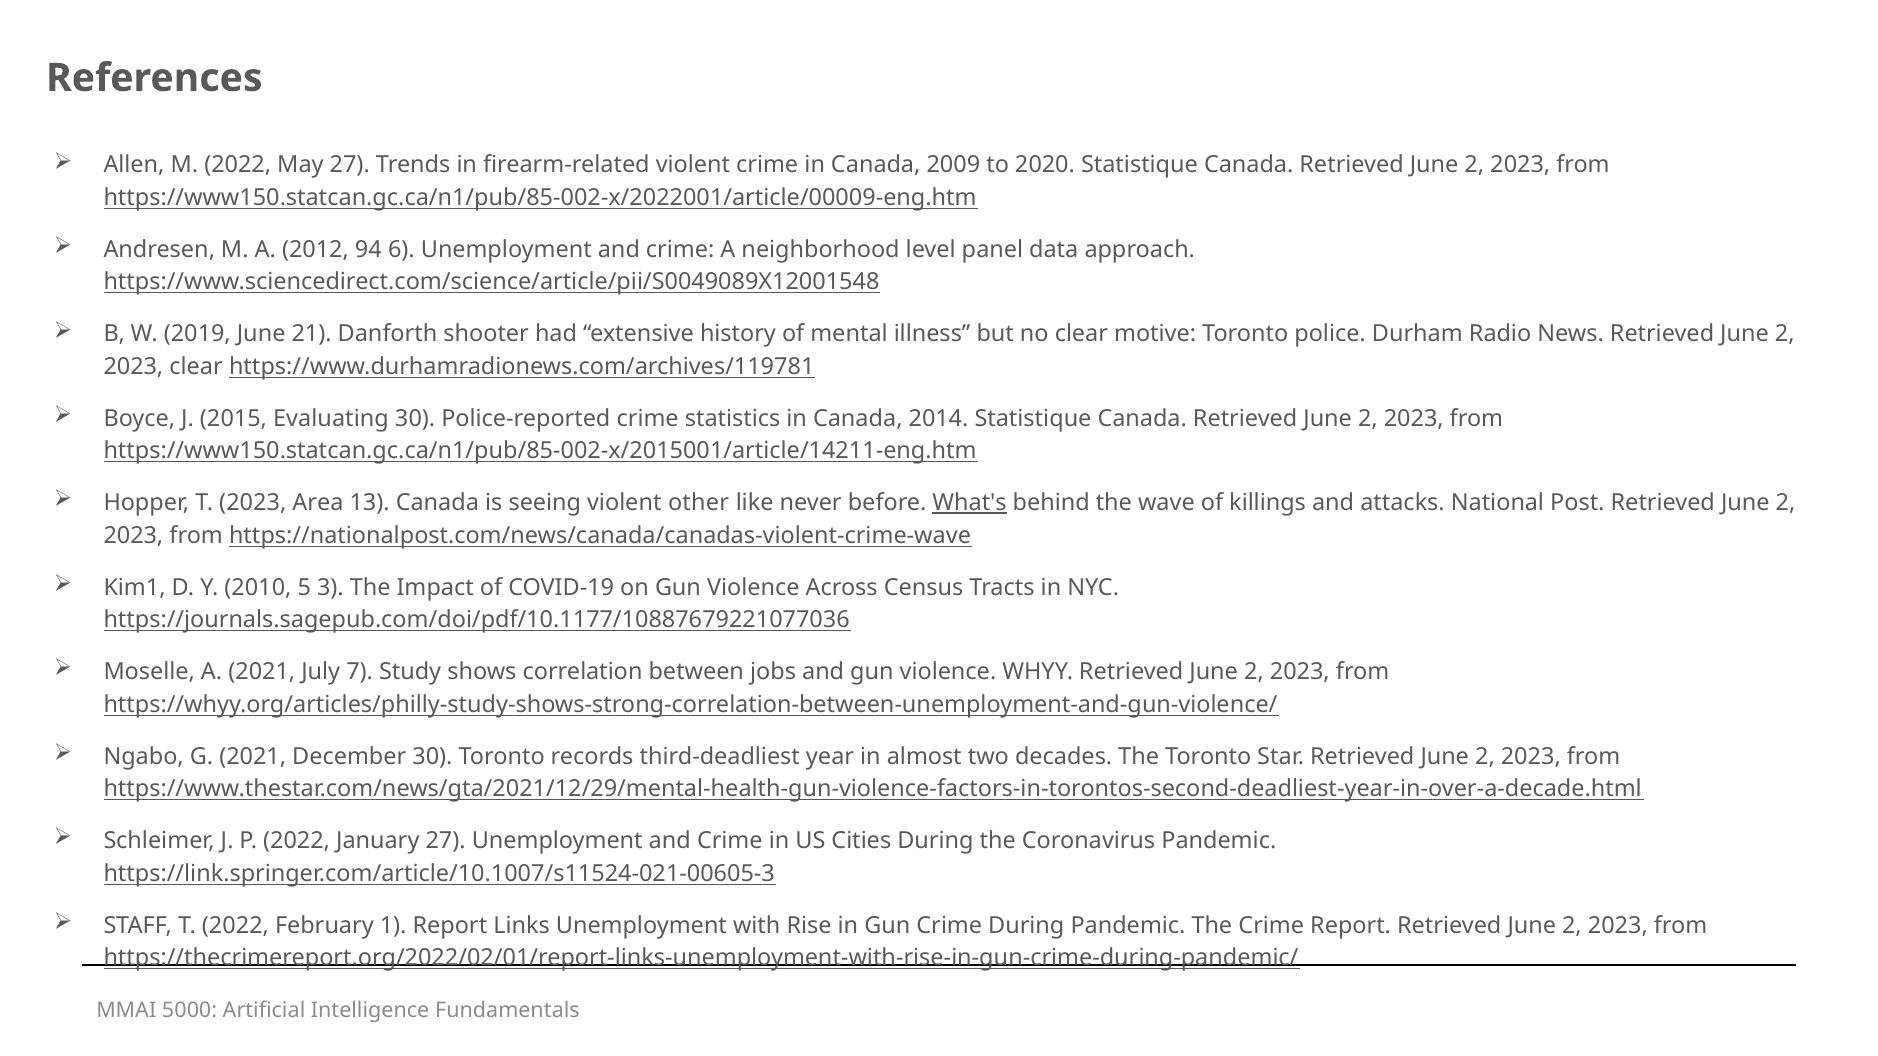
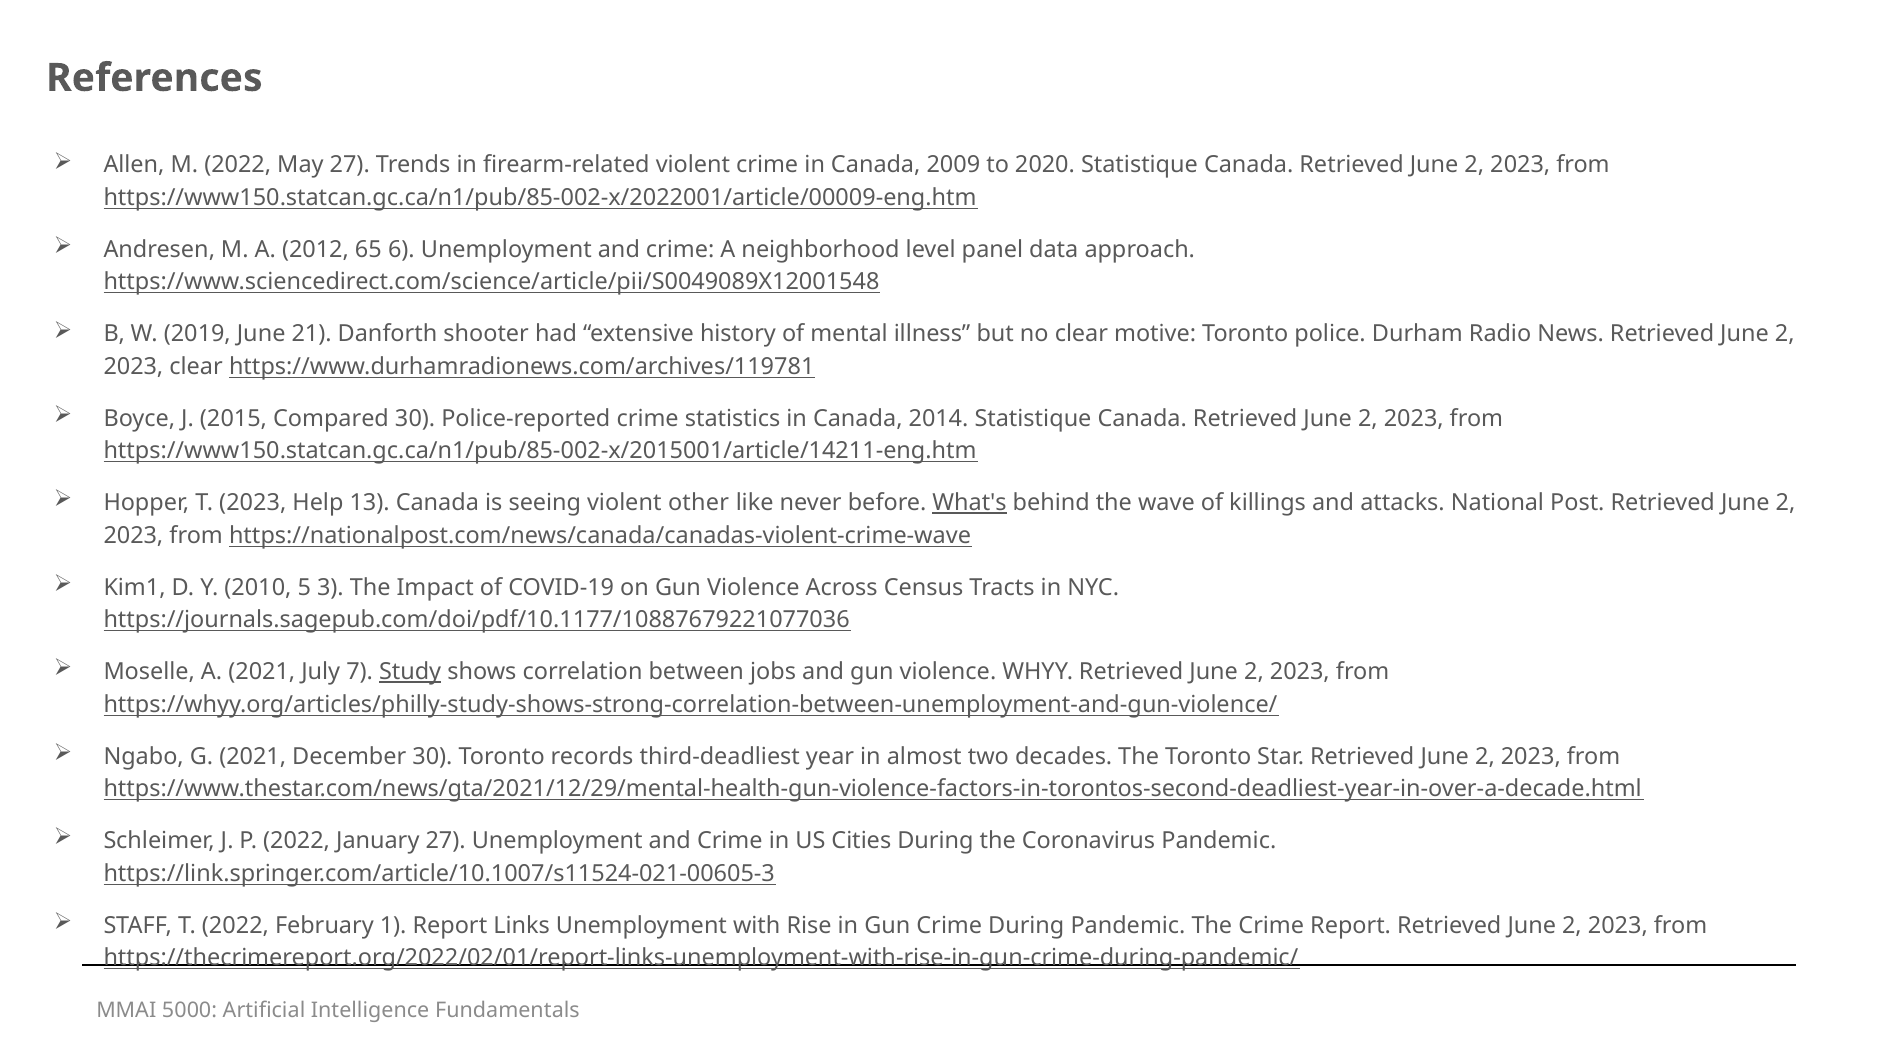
94: 94 -> 65 (368, 250)
Evaluating: Evaluating -> Compared (331, 419)
Area: Area -> Help (318, 503)
Study underline: none -> present (410, 672)
